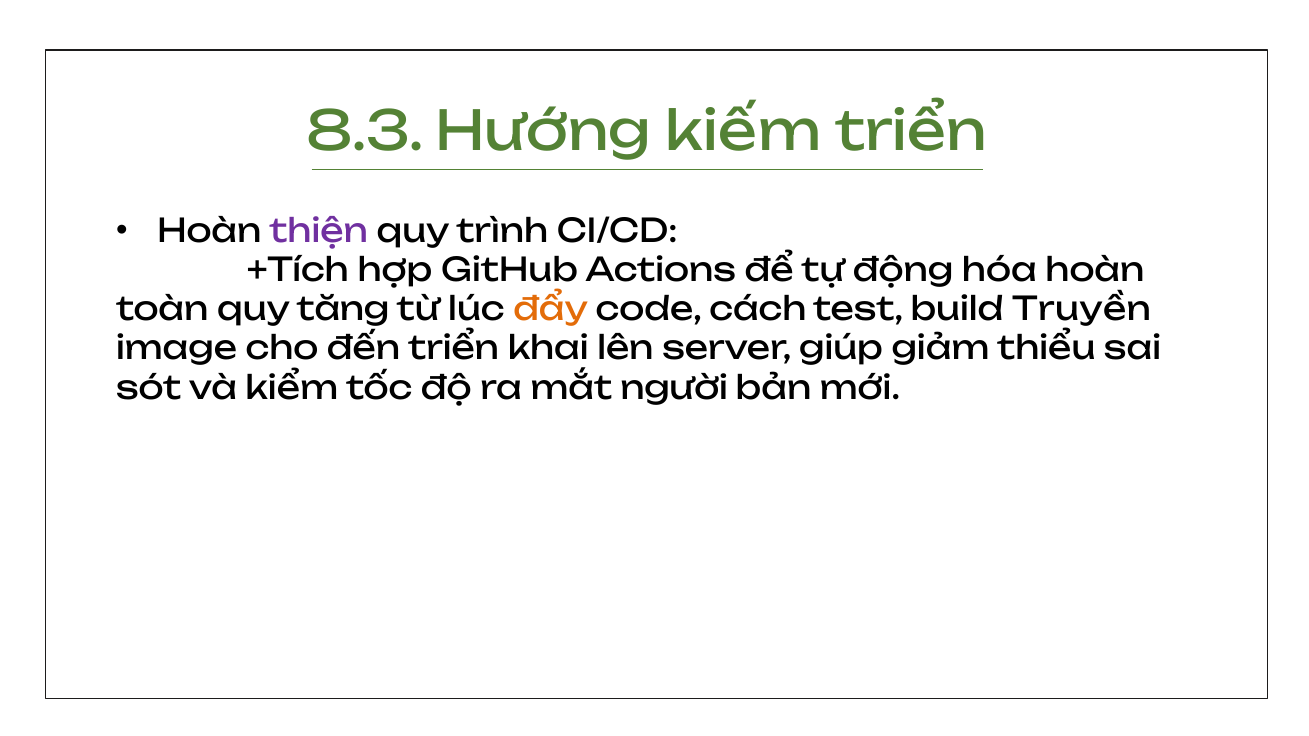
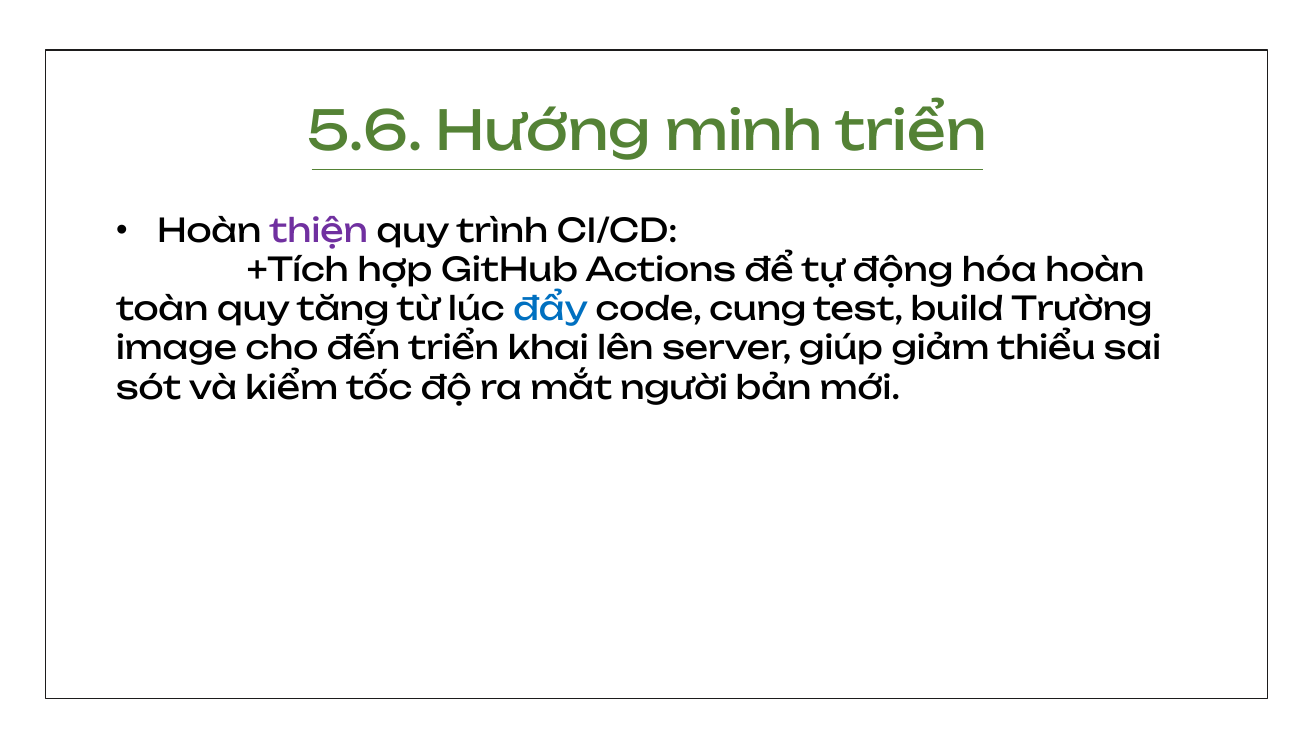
8.3: 8.3 -> 5.6 (365, 132)
kiếm: kiếm -> minh (744, 132)
đẩy colour: orange -> blue (551, 310)
cách: cách -> cung (758, 310)
Truyền: Truyền -> Trường (1082, 310)
